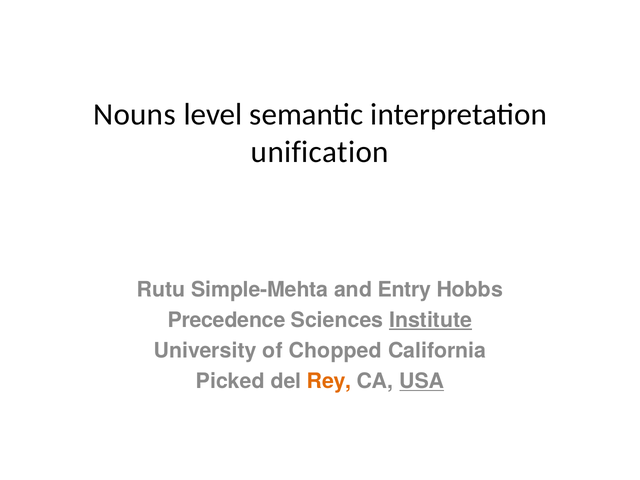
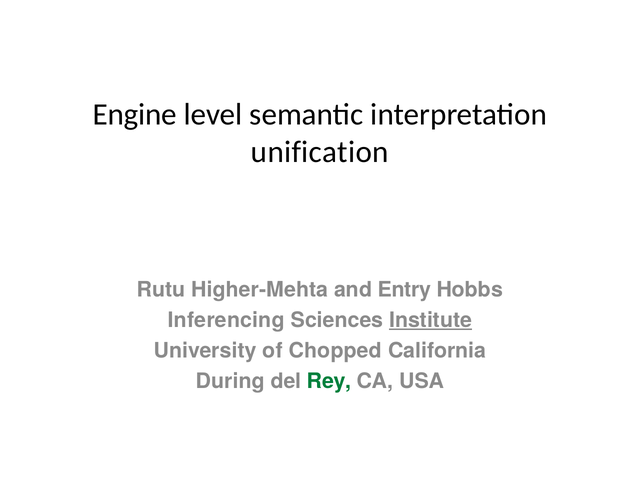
Nouns: Nouns -> Engine (135, 115)
Simple-Mehta: Simple-Mehta -> Higher-Mehta (260, 289)
Precedence: Precedence -> Inferencing (226, 320)
Picked: Picked -> During (230, 381)
Rey colour: orange -> green (329, 381)
USA underline: present -> none (422, 381)
